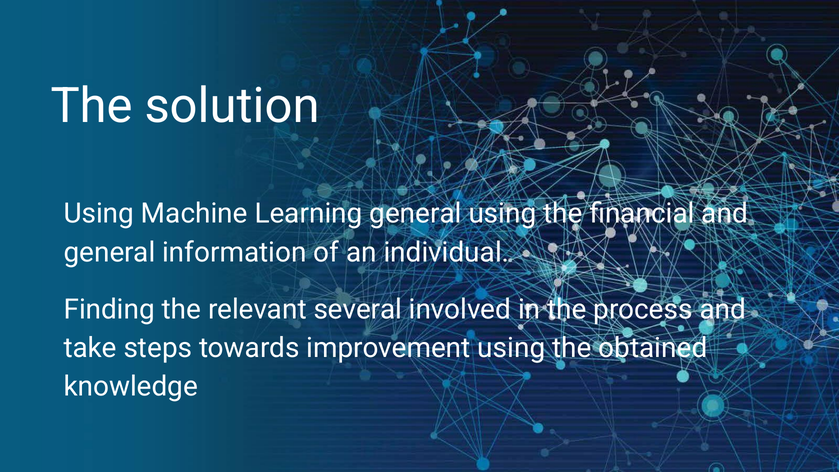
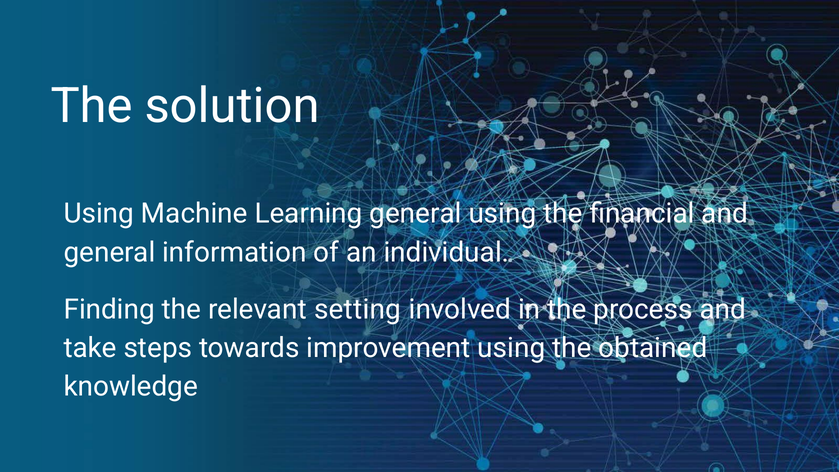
several: several -> setting (358, 309)
